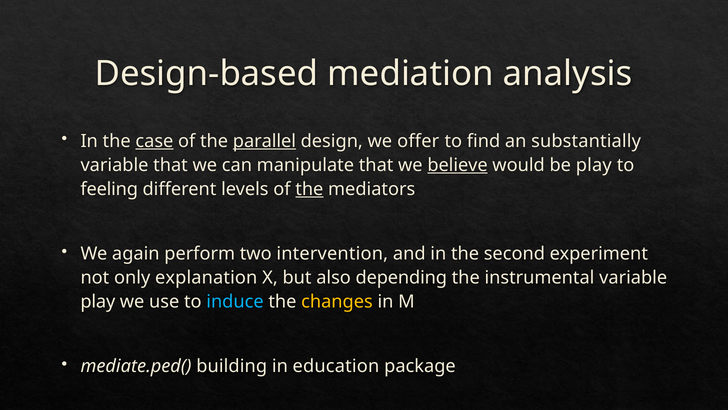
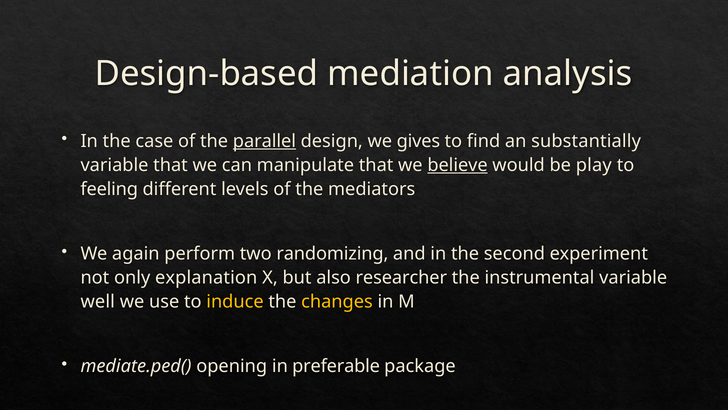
case underline: present -> none (154, 141)
offer: offer -> gives (418, 141)
the underline: present -> none (309, 189)
intervention: intervention -> randomizing (332, 254)
depending: depending -> researcher (401, 278)
play: play -> well (98, 302)
induce colour: light blue -> yellow (235, 302)
building: building -> opening (232, 366)
education: education -> preferable (336, 366)
